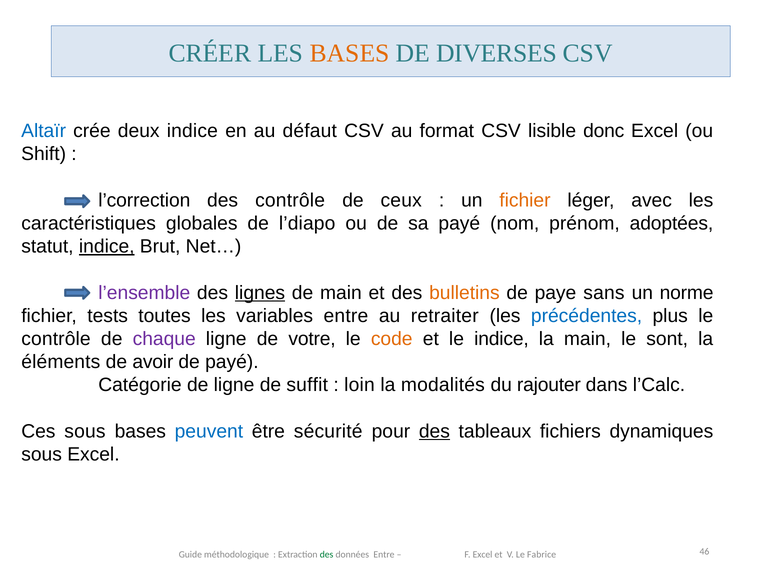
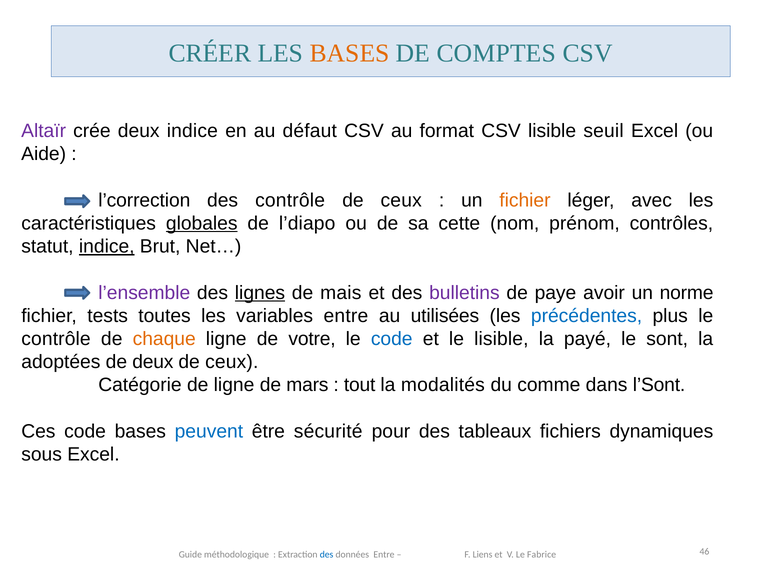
DIVERSES: DIVERSES -> COMPTES (496, 53)
Altaïr colour: blue -> purple (44, 131)
donc: donc -> seuil (604, 131)
Shift: Shift -> Aide (44, 154)
globales underline: none -> present (202, 223)
sa payé: payé -> cette (459, 223)
adoptées: adoptées -> contrôles (671, 223)
de main: main -> mais (341, 292)
bulletins colour: orange -> purple (464, 292)
sans: sans -> avoir (604, 292)
retraiter: retraiter -> utilisées (445, 316)
chaque colour: purple -> orange (164, 339)
code colour: orange -> blue (392, 339)
le indice: indice -> lisible (501, 339)
la main: main -> payé (587, 339)
éléments: éléments -> adoptées (61, 362)
de avoir: avoir -> deux (153, 362)
payé: payé -> ceux (232, 362)
suffit: suffit -> mars (307, 385)
loin: loin -> tout (360, 385)
rajouter: rajouter -> comme (549, 385)
l’Calc: l’Calc -> l’Sont (659, 385)
Ces sous: sous -> code (85, 431)
des underline: present -> none (434, 431)
des colour: green -> blue (327, 554)
F Excel: Excel -> Liens (483, 554)
